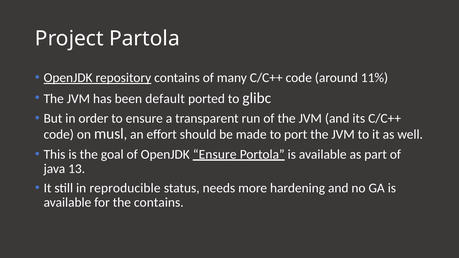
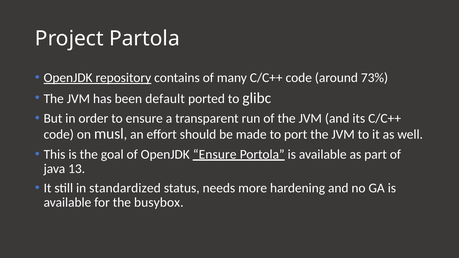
11%: 11% -> 73% (375, 78)
reproducible: reproducible -> standardized (125, 188)
the contains: contains -> busybox (159, 203)
